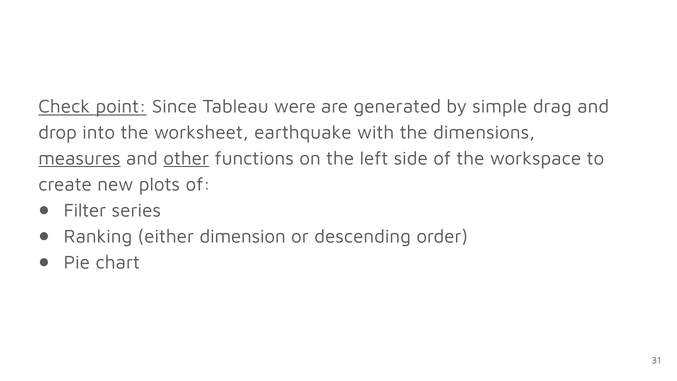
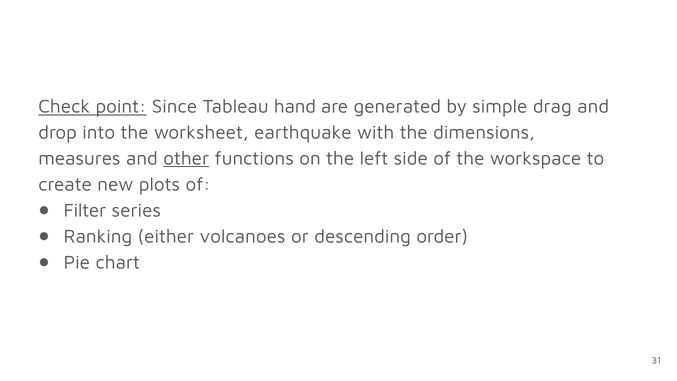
were: were -> hand (295, 107)
measures underline: present -> none (79, 158)
dimension: dimension -> volcanoes (243, 236)
